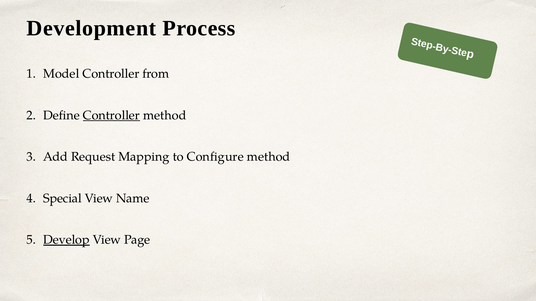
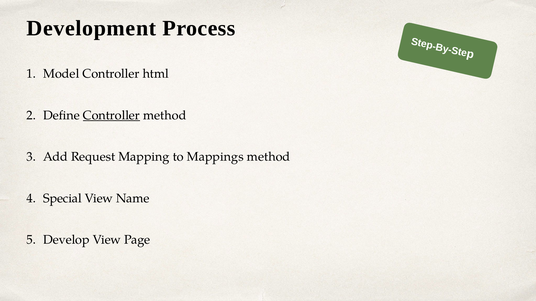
from: from -> html (156, 74)
Configure: Configure -> Mappings (215, 157)
Develop underline: present -> none (66, 240)
